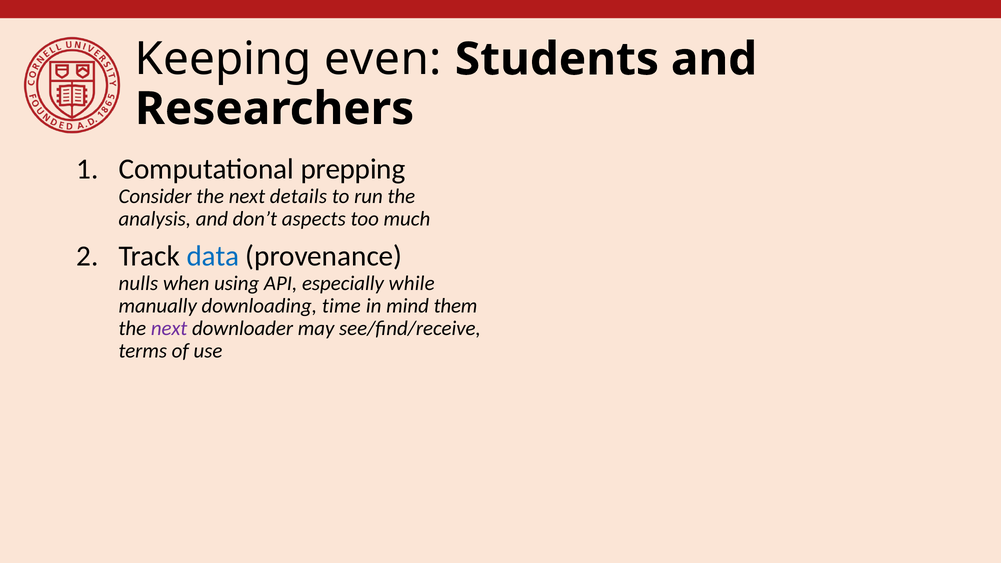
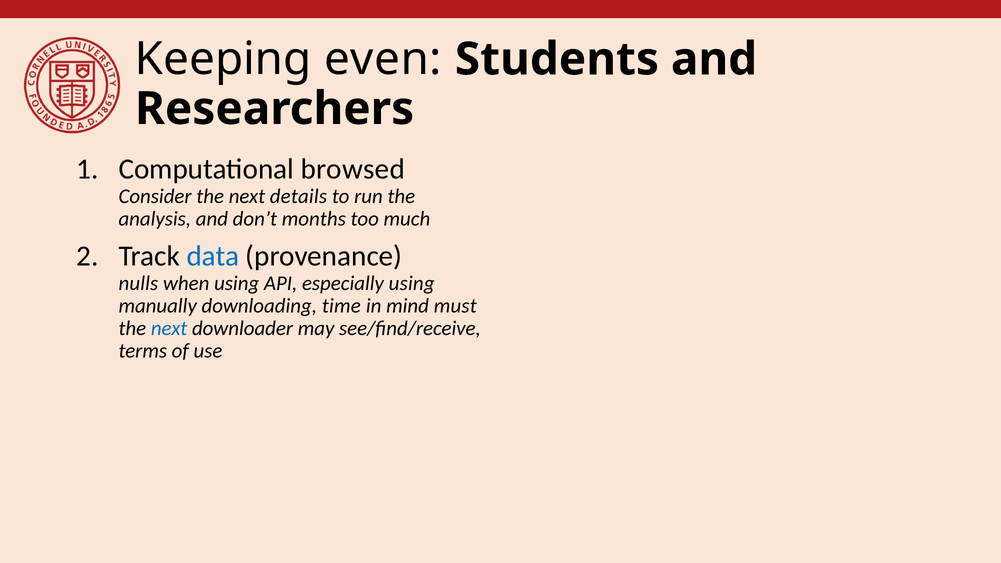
prepping: prepping -> browsed (353, 169)
aspects: aspects -> months (314, 219)
especially while: while -> using (412, 283)
them: them -> must (455, 306)
next colour: purple -> blue (169, 328)
